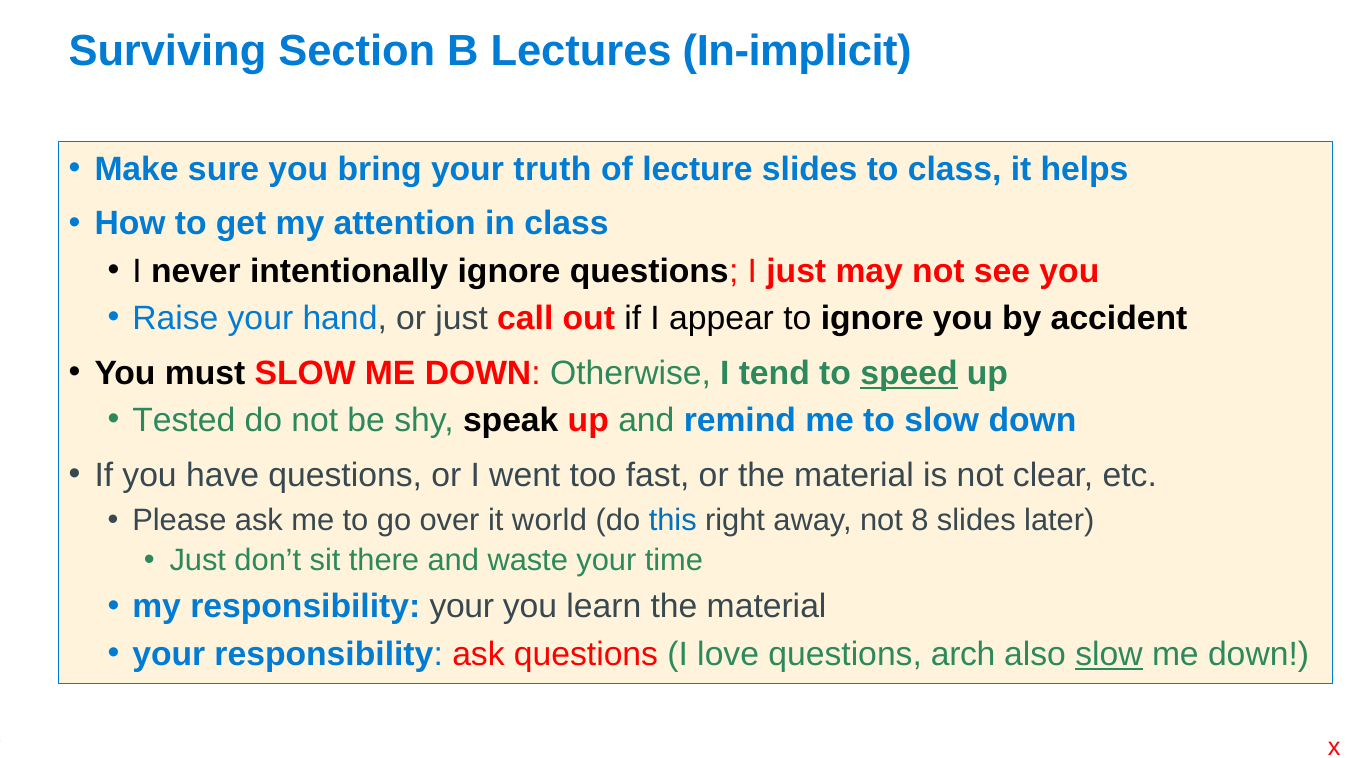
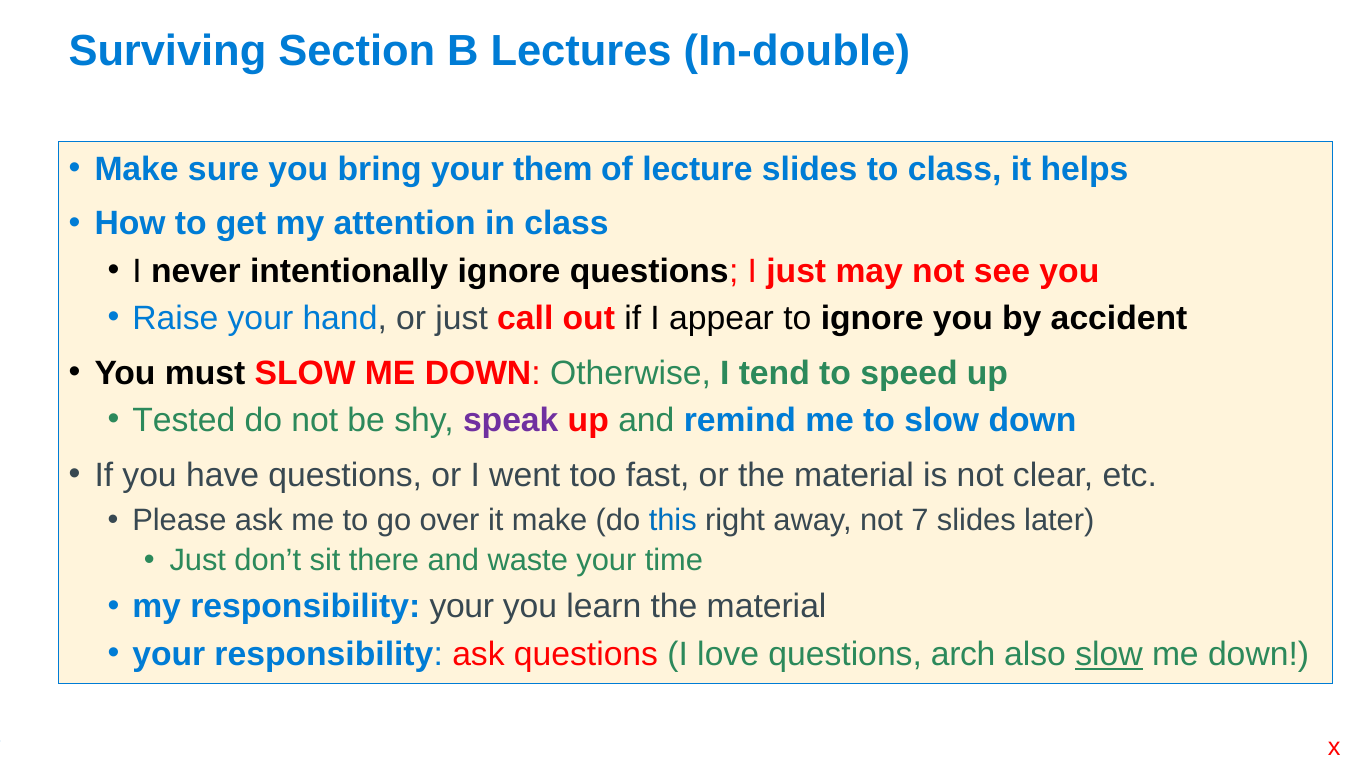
In-implicit: In-implicit -> In-double (797, 51)
truth: truth -> them (553, 169)
speed underline: present -> none (909, 373)
speak colour: black -> purple (511, 420)
it world: world -> make (550, 520)
not 8: 8 -> 7 (920, 520)
